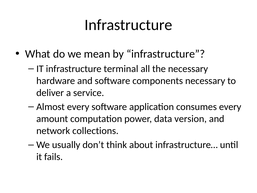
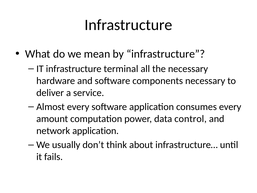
version: version -> control (191, 119)
network collections: collections -> application (96, 131)
